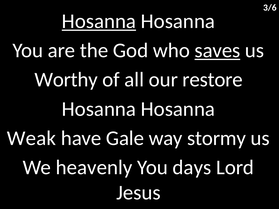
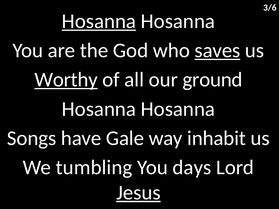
Worthy underline: none -> present (66, 80)
restore: restore -> ground (213, 80)
Weak: Weak -> Songs (32, 138)
stormy: stormy -> inhabit (217, 138)
heavenly: heavenly -> tumbling (94, 168)
Jesus underline: none -> present (138, 193)
